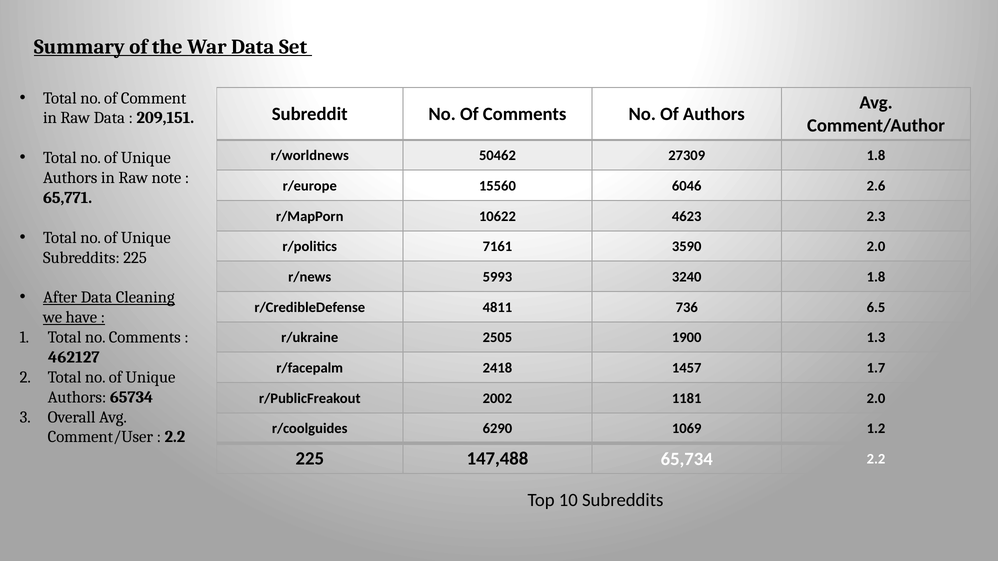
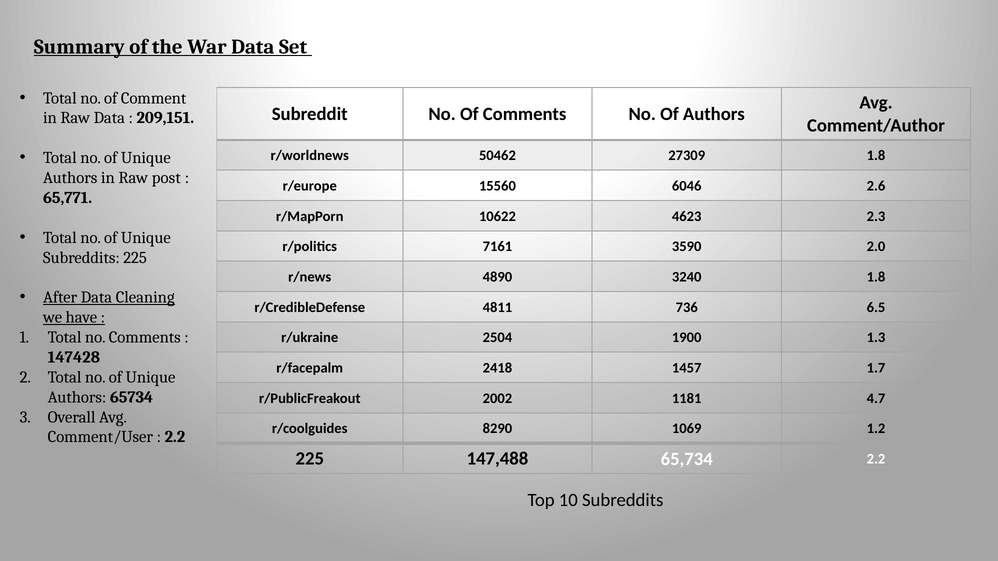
note: note -> post (166, 178)
5993: 5993 -> 4890 (497, 277)
2505: 2505 -> 2504 (497, 338)
462127: 462127 -> 147428 (74, 357)
1181 2.0: 2.0 -> 4.7 (876, 398)
6290: 6290 -> 8290 (497, 429)
